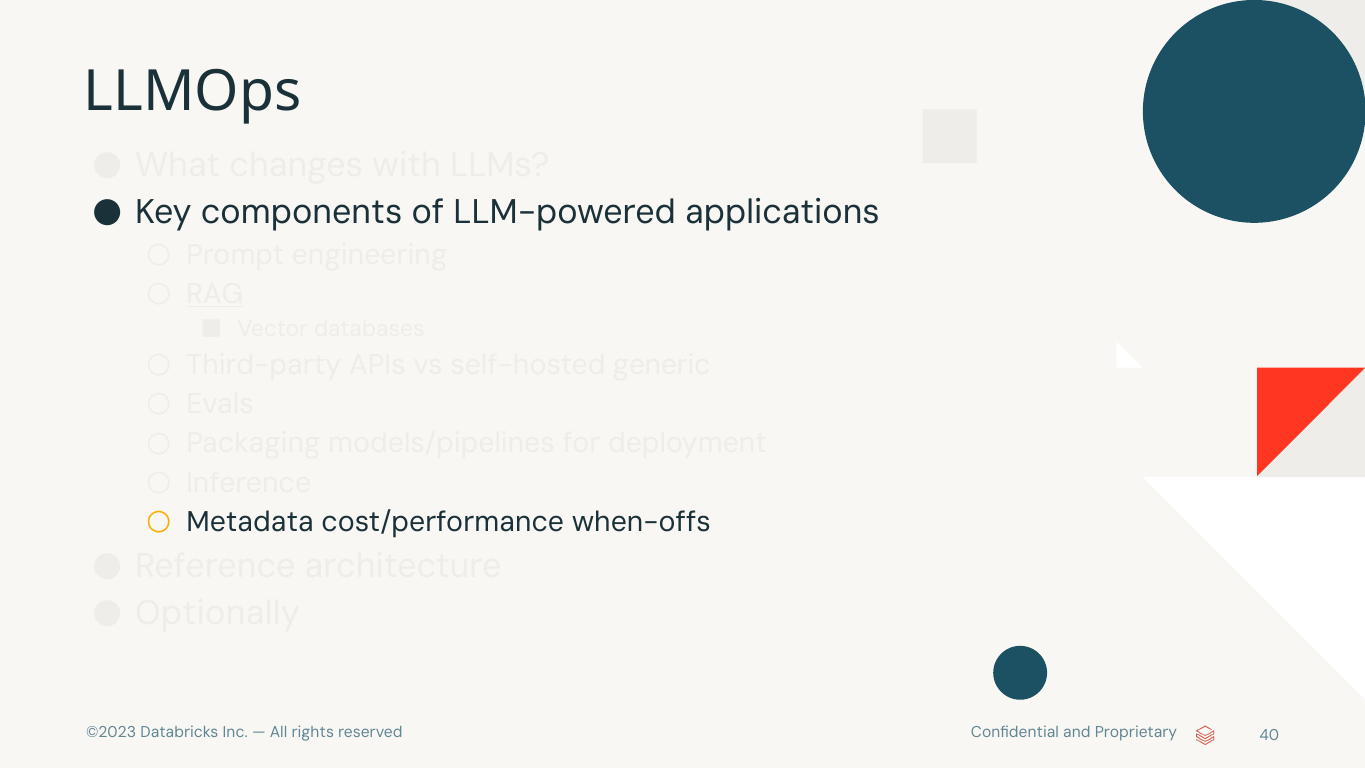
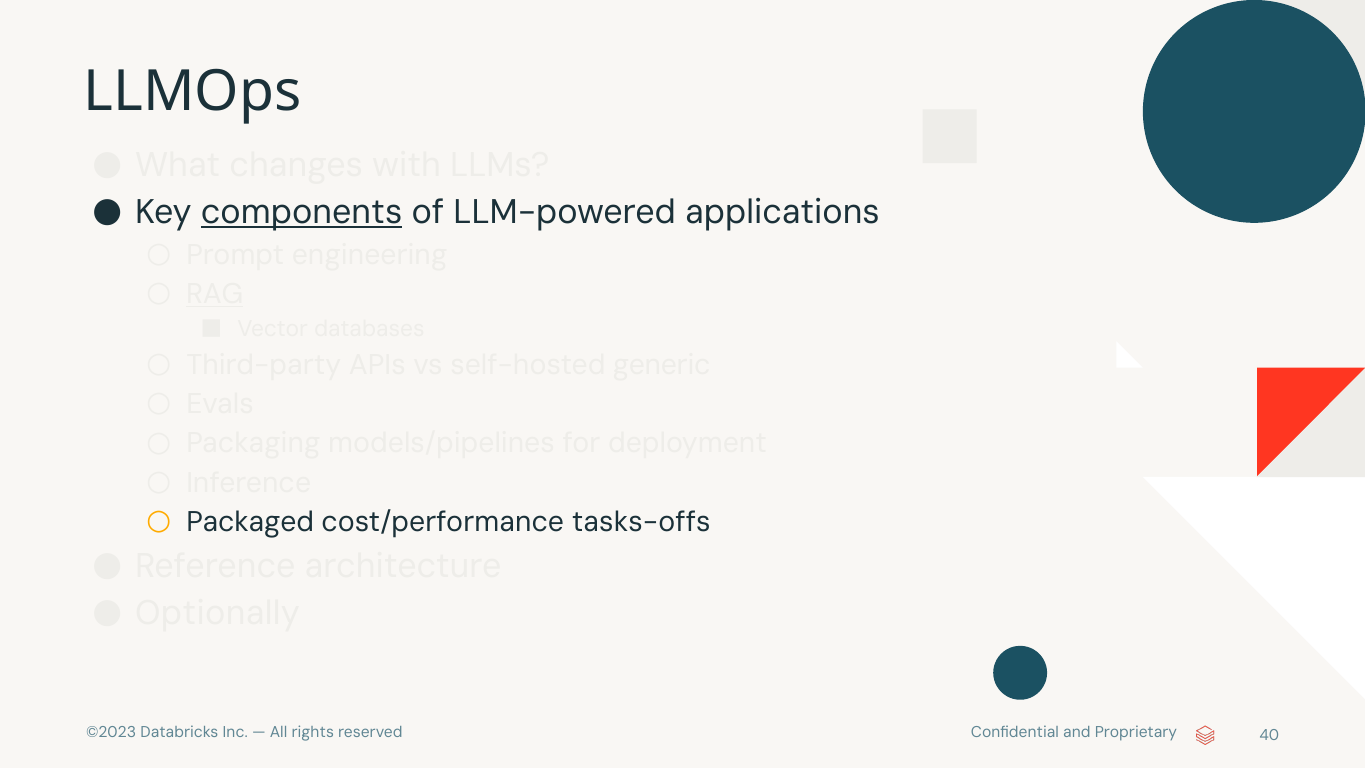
components underline: none -> present (302, 213)
Metadata: Metadata -> Packaged (250, 522)
when-offs: when-offs -> tasks-offs (641, 522)
